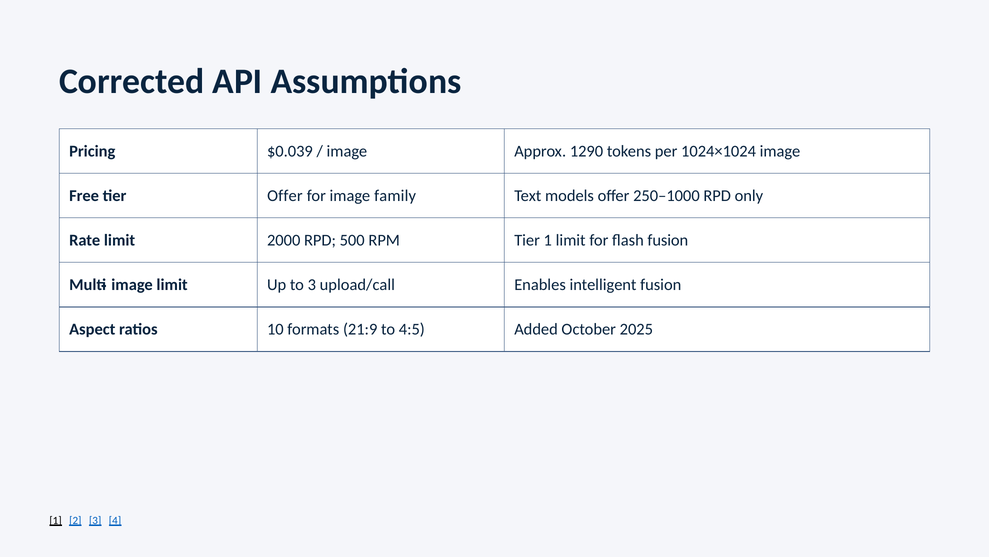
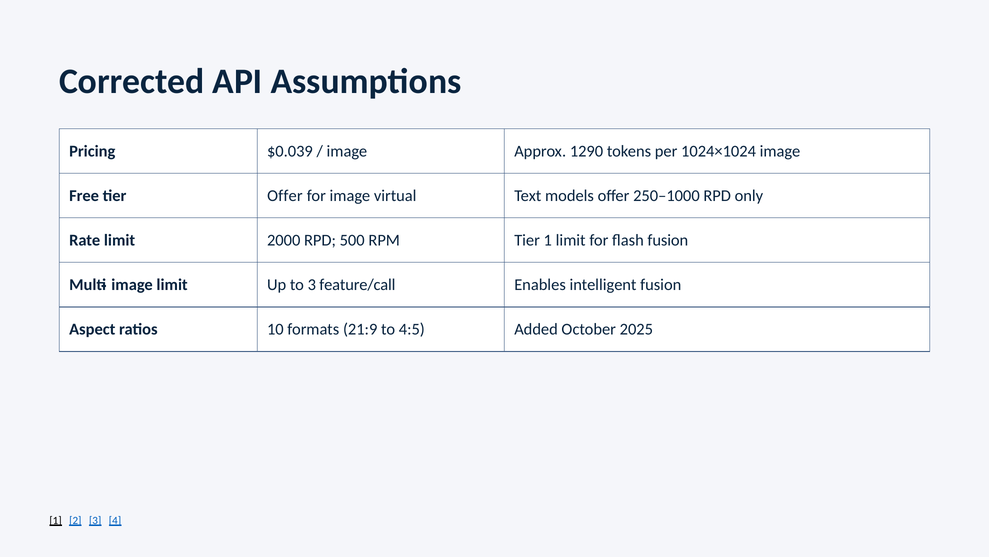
family: family -> virtual (395, 195)
upload/call: upload/call -> feature/call (357, 284)
